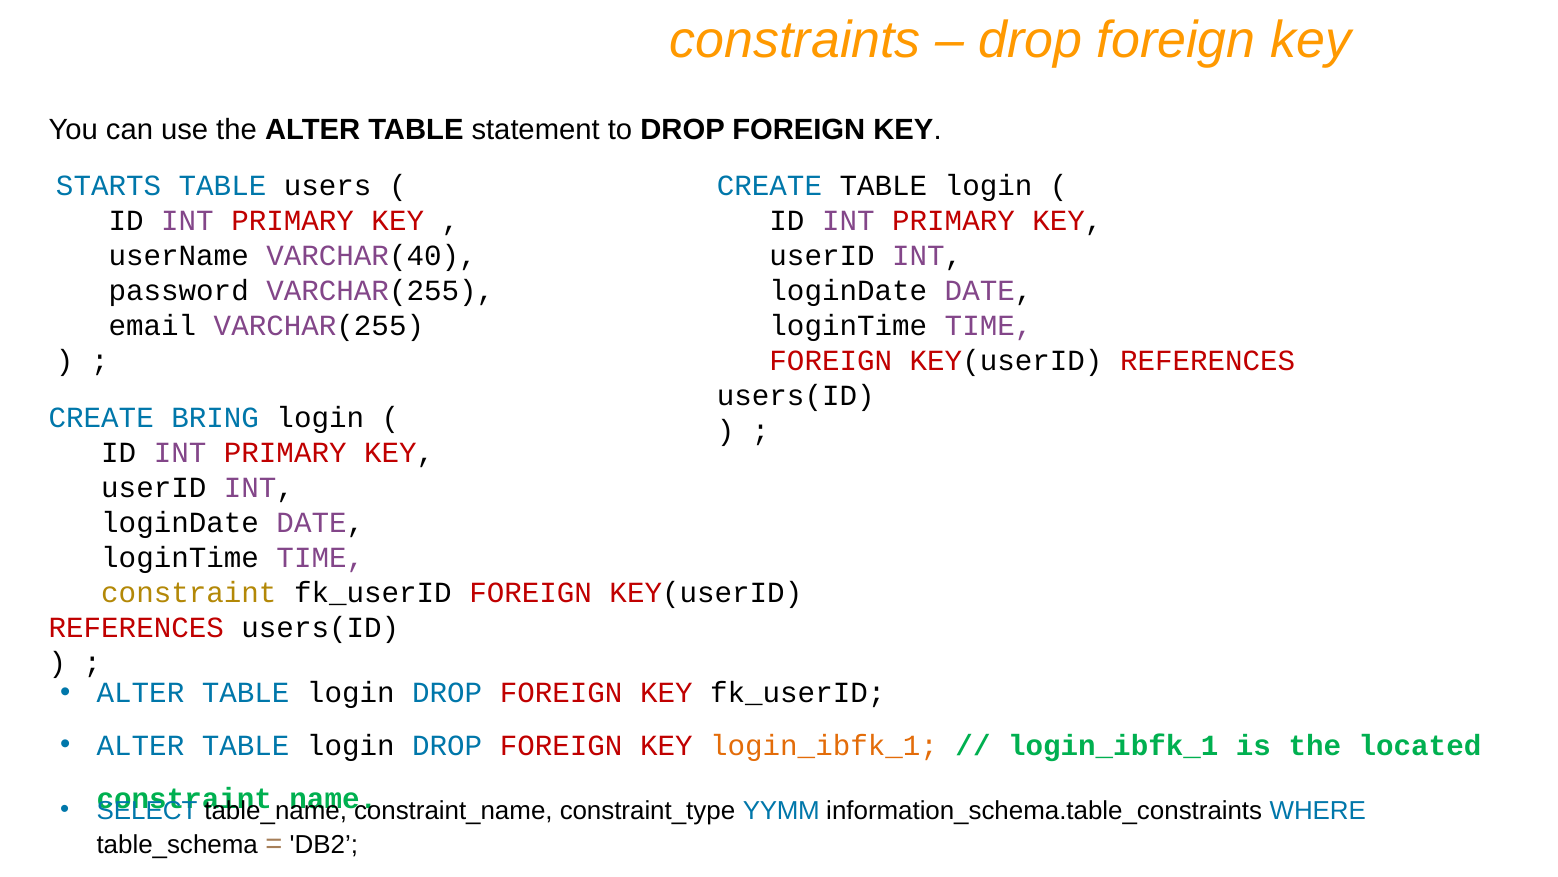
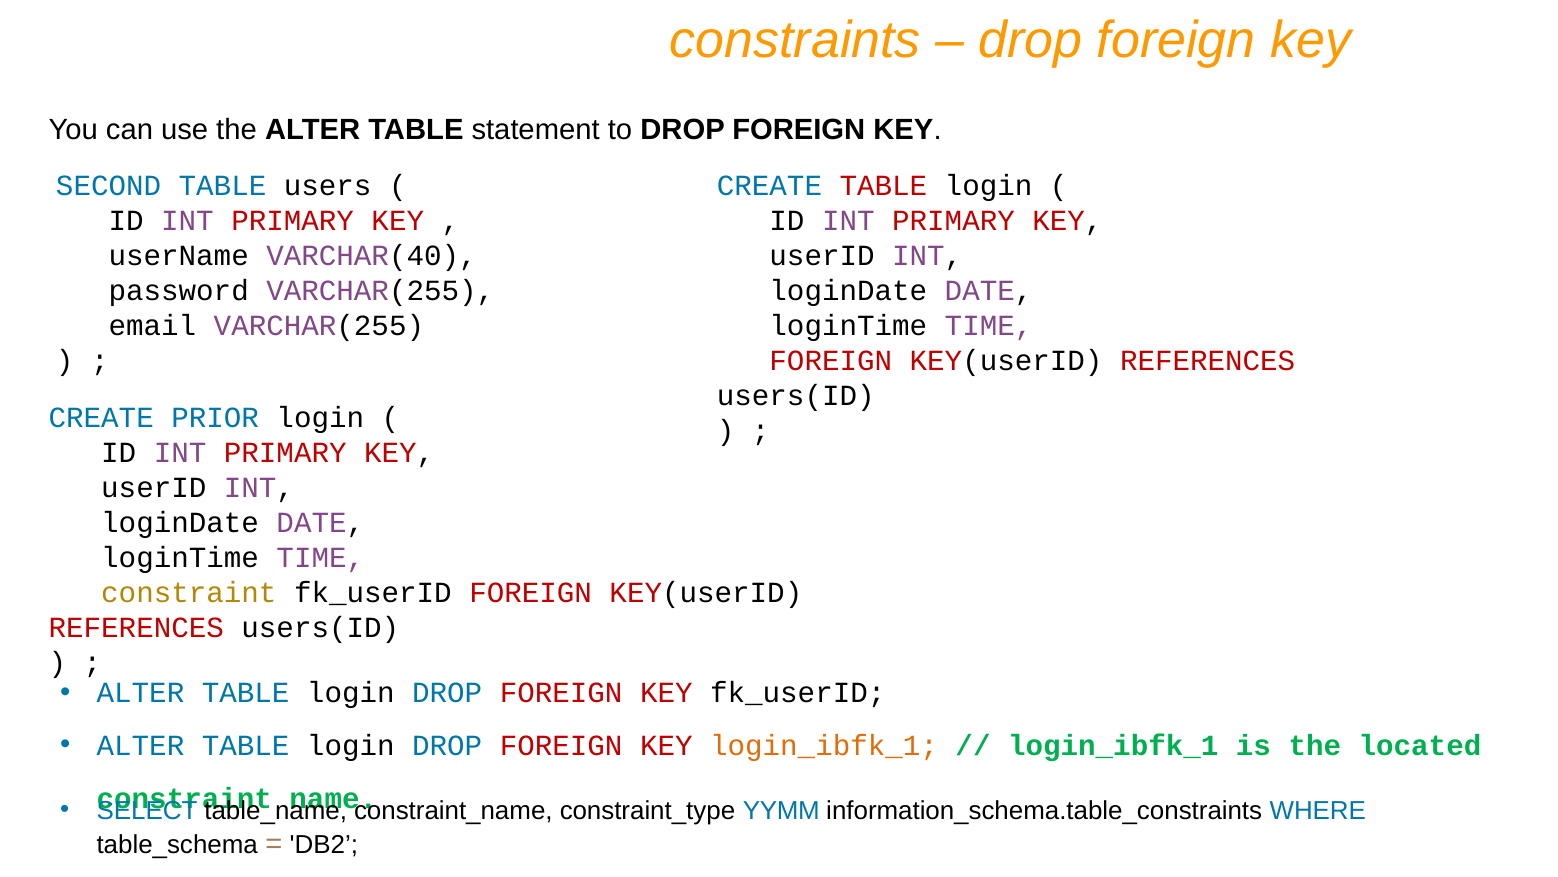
STARTS: STARTS -> SECOND (109, 185)
TABLE colour: black -> red (883, 185)
BRING: BRING -> PRIOR (215, 417)
